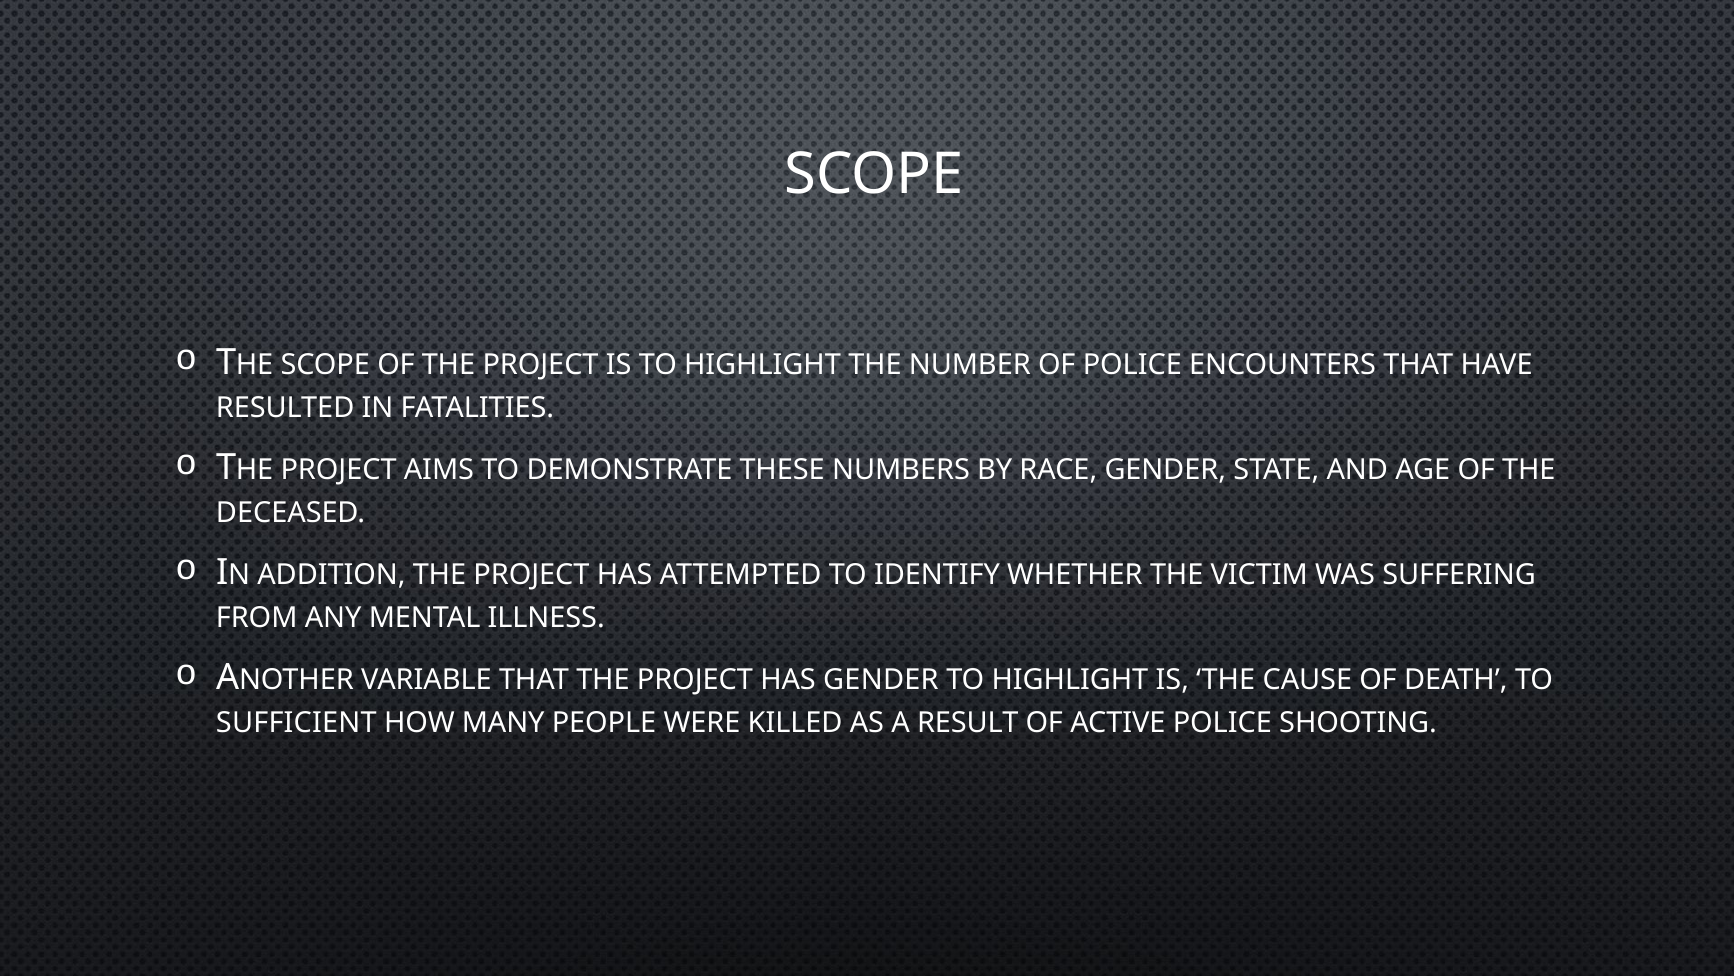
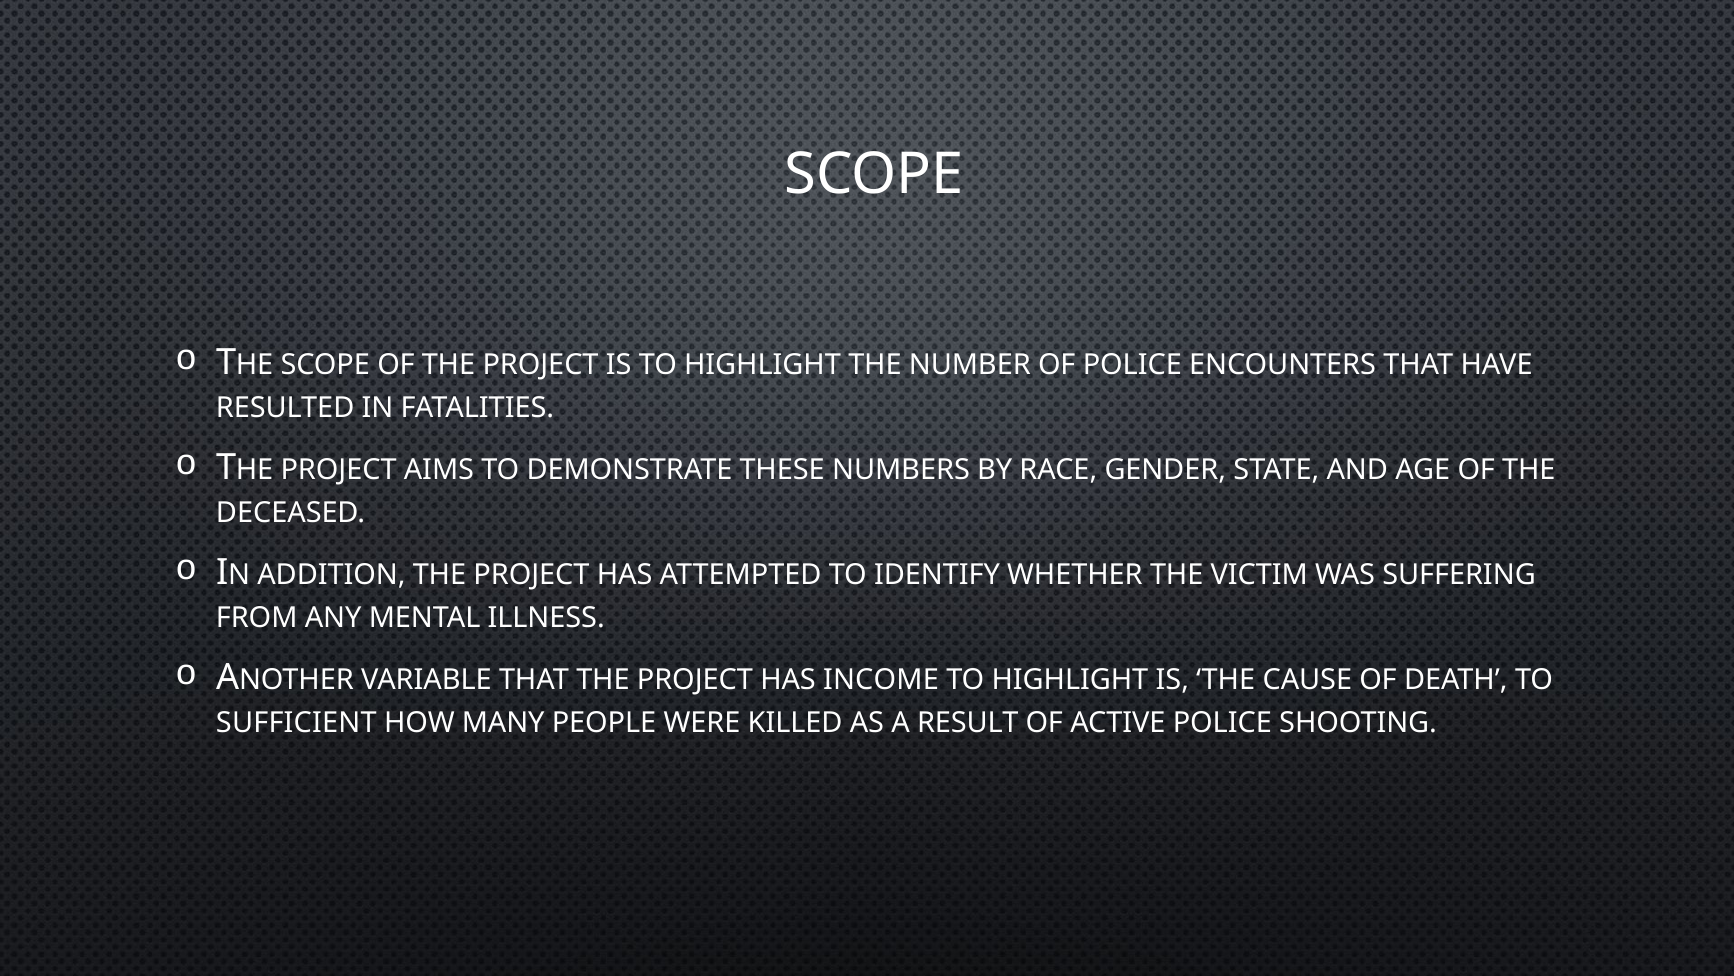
HAS GENDER: GENDER -> INCOME (881, 679)
